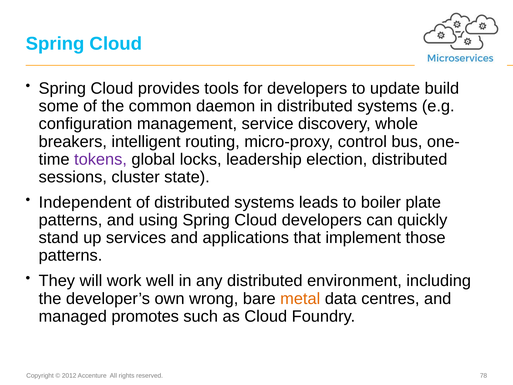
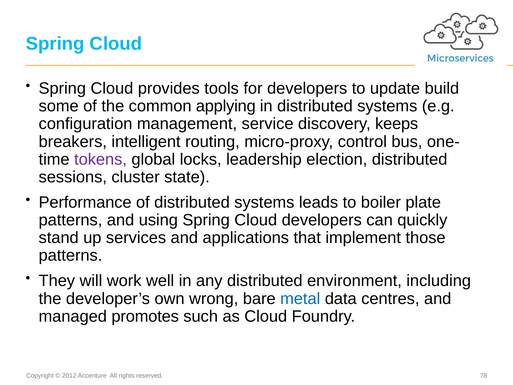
daemon: daemon -> applying (226, 106)
whole: whole -> keeps (397, 124)
Independent: Independent -> Performance (85, 202)
metal colour: orange -> blue (300, 298)
